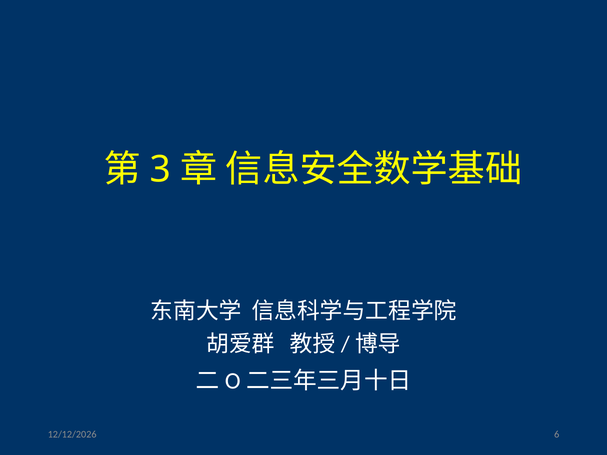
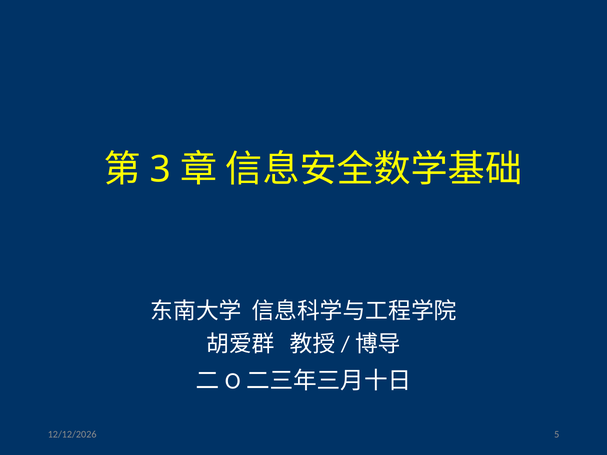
6: 6 -> 5 (557, 435)
